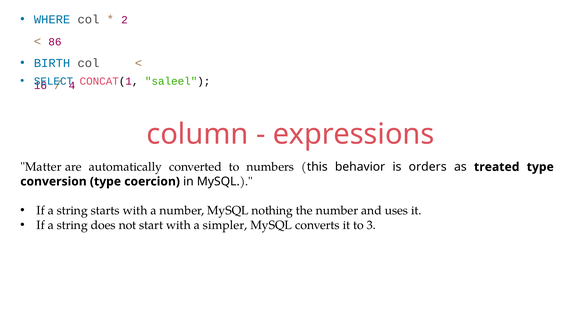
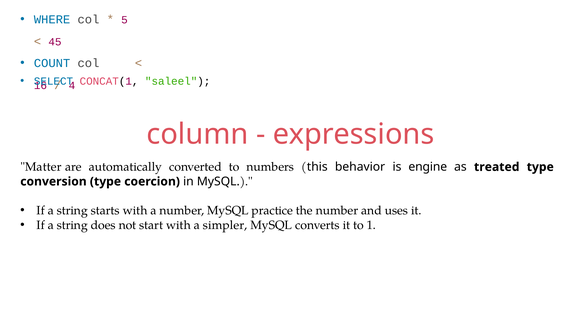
2: 2 -> 5 (124, 20)
86: 86 -> 45 (55, 42)
BIRTH: BIRTH -> COUNT (52, 63)
orders: orders -> engine (428, 167)
nothing: nothing -> practice (272, 210)
3: 3 -> 1 (371, 225)
